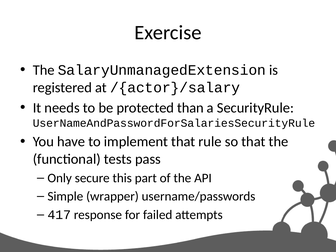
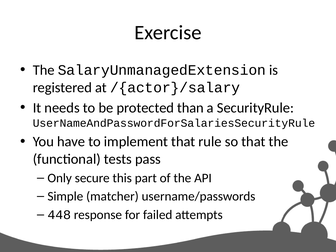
wrapper: wrapper -> matcher (112, 196)
417: 417 -> 448 (59, 215)
